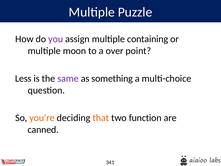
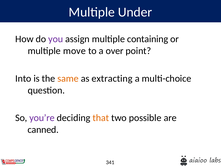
Puzzle: Puzzle -> Under (135, 12)
moon: moon -> move (74, 51)
Less: Less -> Into (23, 78)
same colour: purple -> orange (68, 78)
something: something -> extracting (112, 78)
you’re colour: orange -> purple (42, 118)
function: function -> possible (145, 118)
